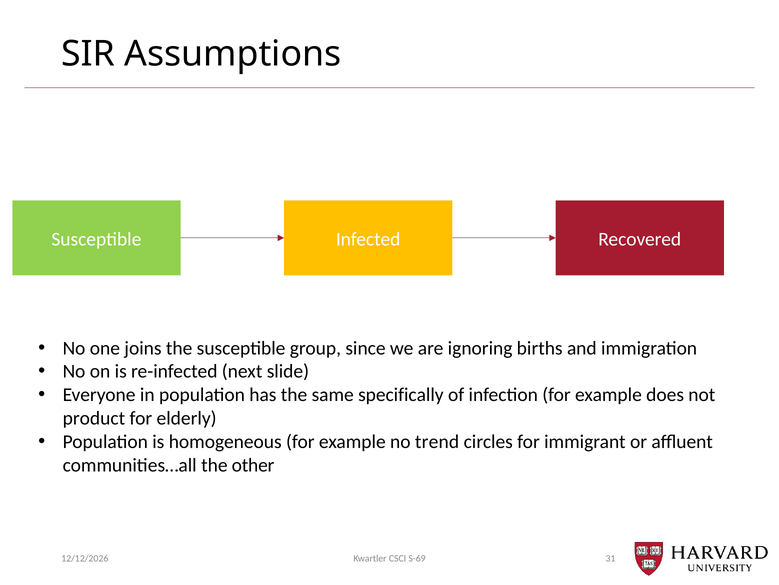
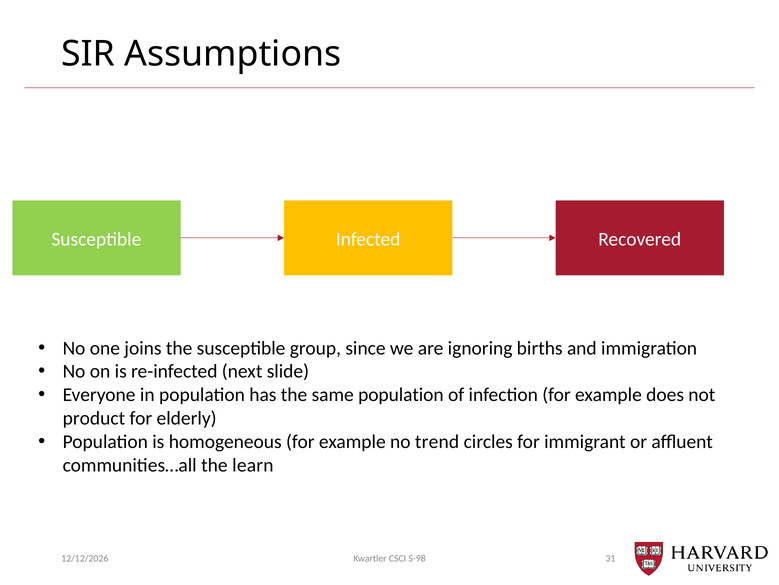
same specifically: specifically -> population (401, 394)
other: other -> learn (253, 465)
S-69: S-69 -> S-98 (417, 558)
